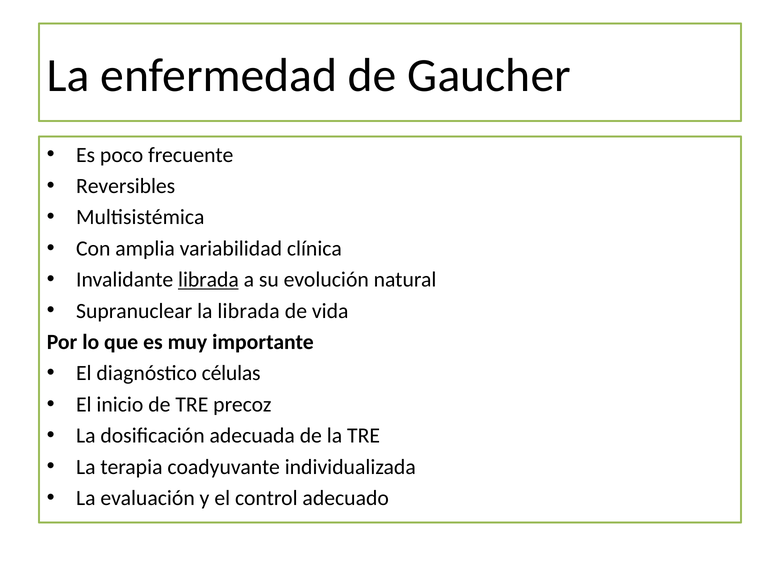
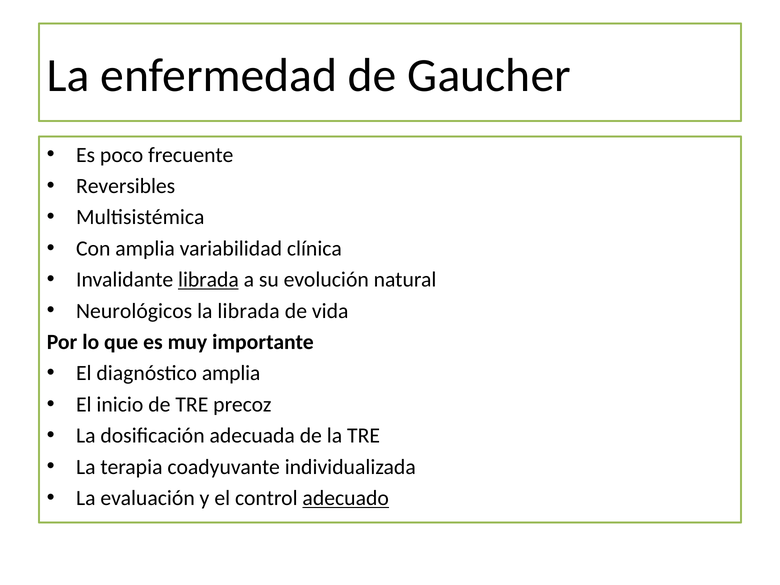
Supranuclear: Supranuclear -> Neurológicos (134, 311)
diagnóstico células: células -> amplia (231, 373)
adecuado underline: none -> present (346, 498)
